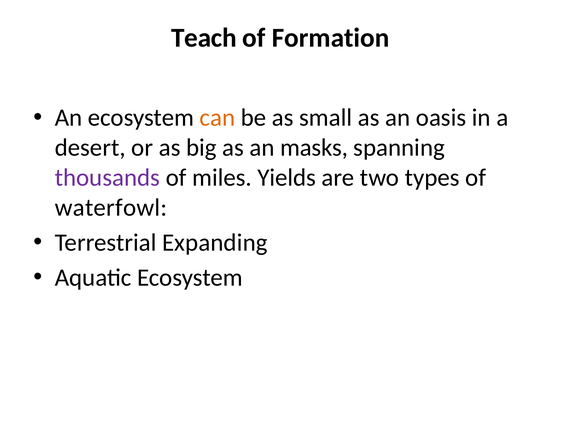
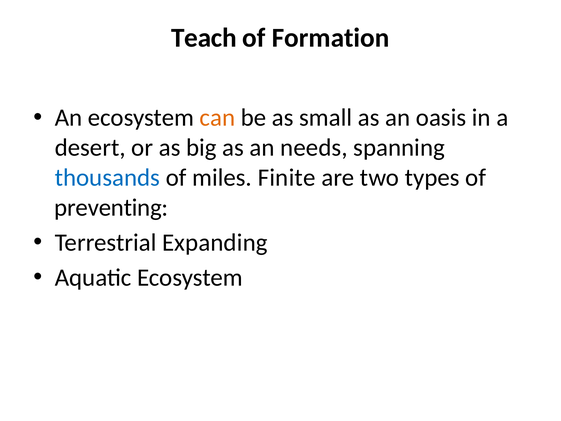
masks: masks -> needs (314, 148)
thousands colour: purple -> blue (107, 178)
Yields: Yields -> Finite (287, 178)
waterfowl: waterfowl -> preventing (111, 207)
